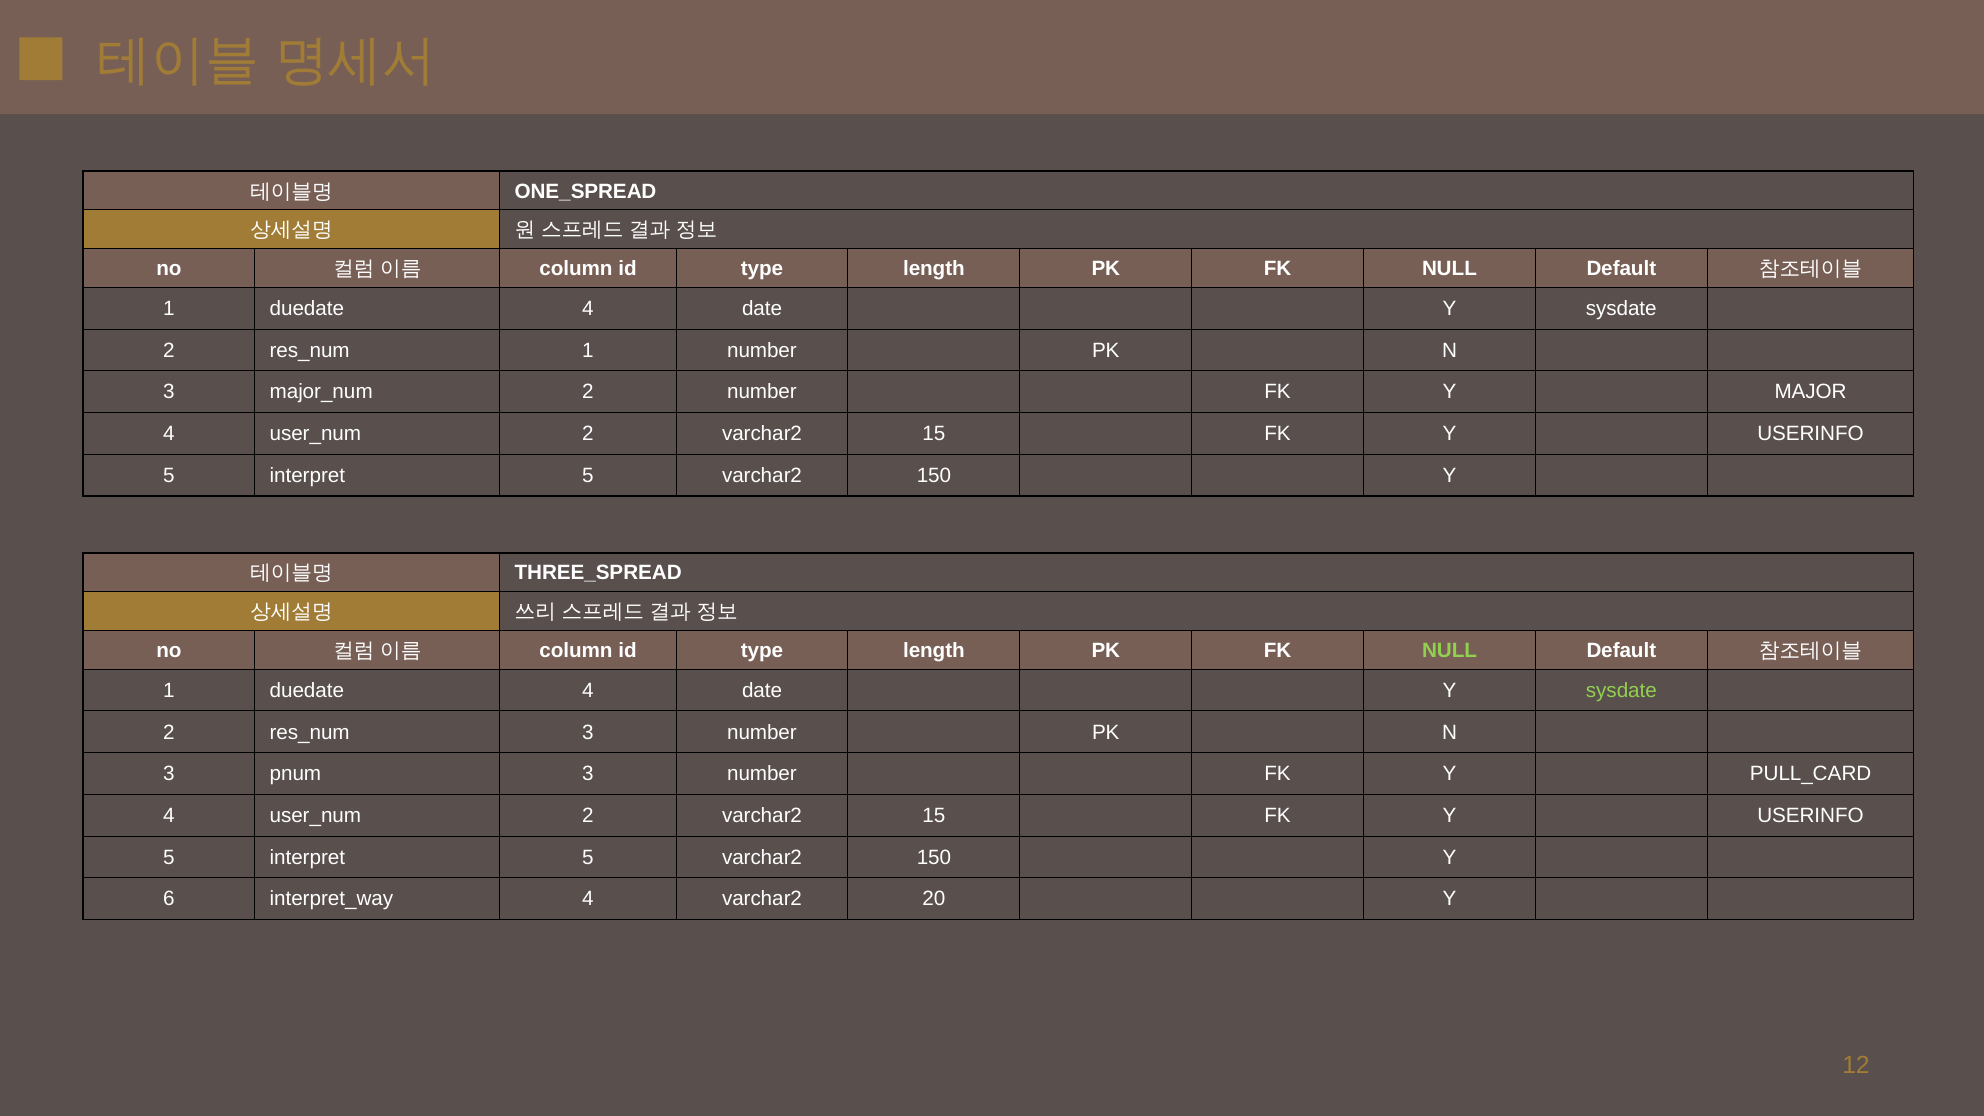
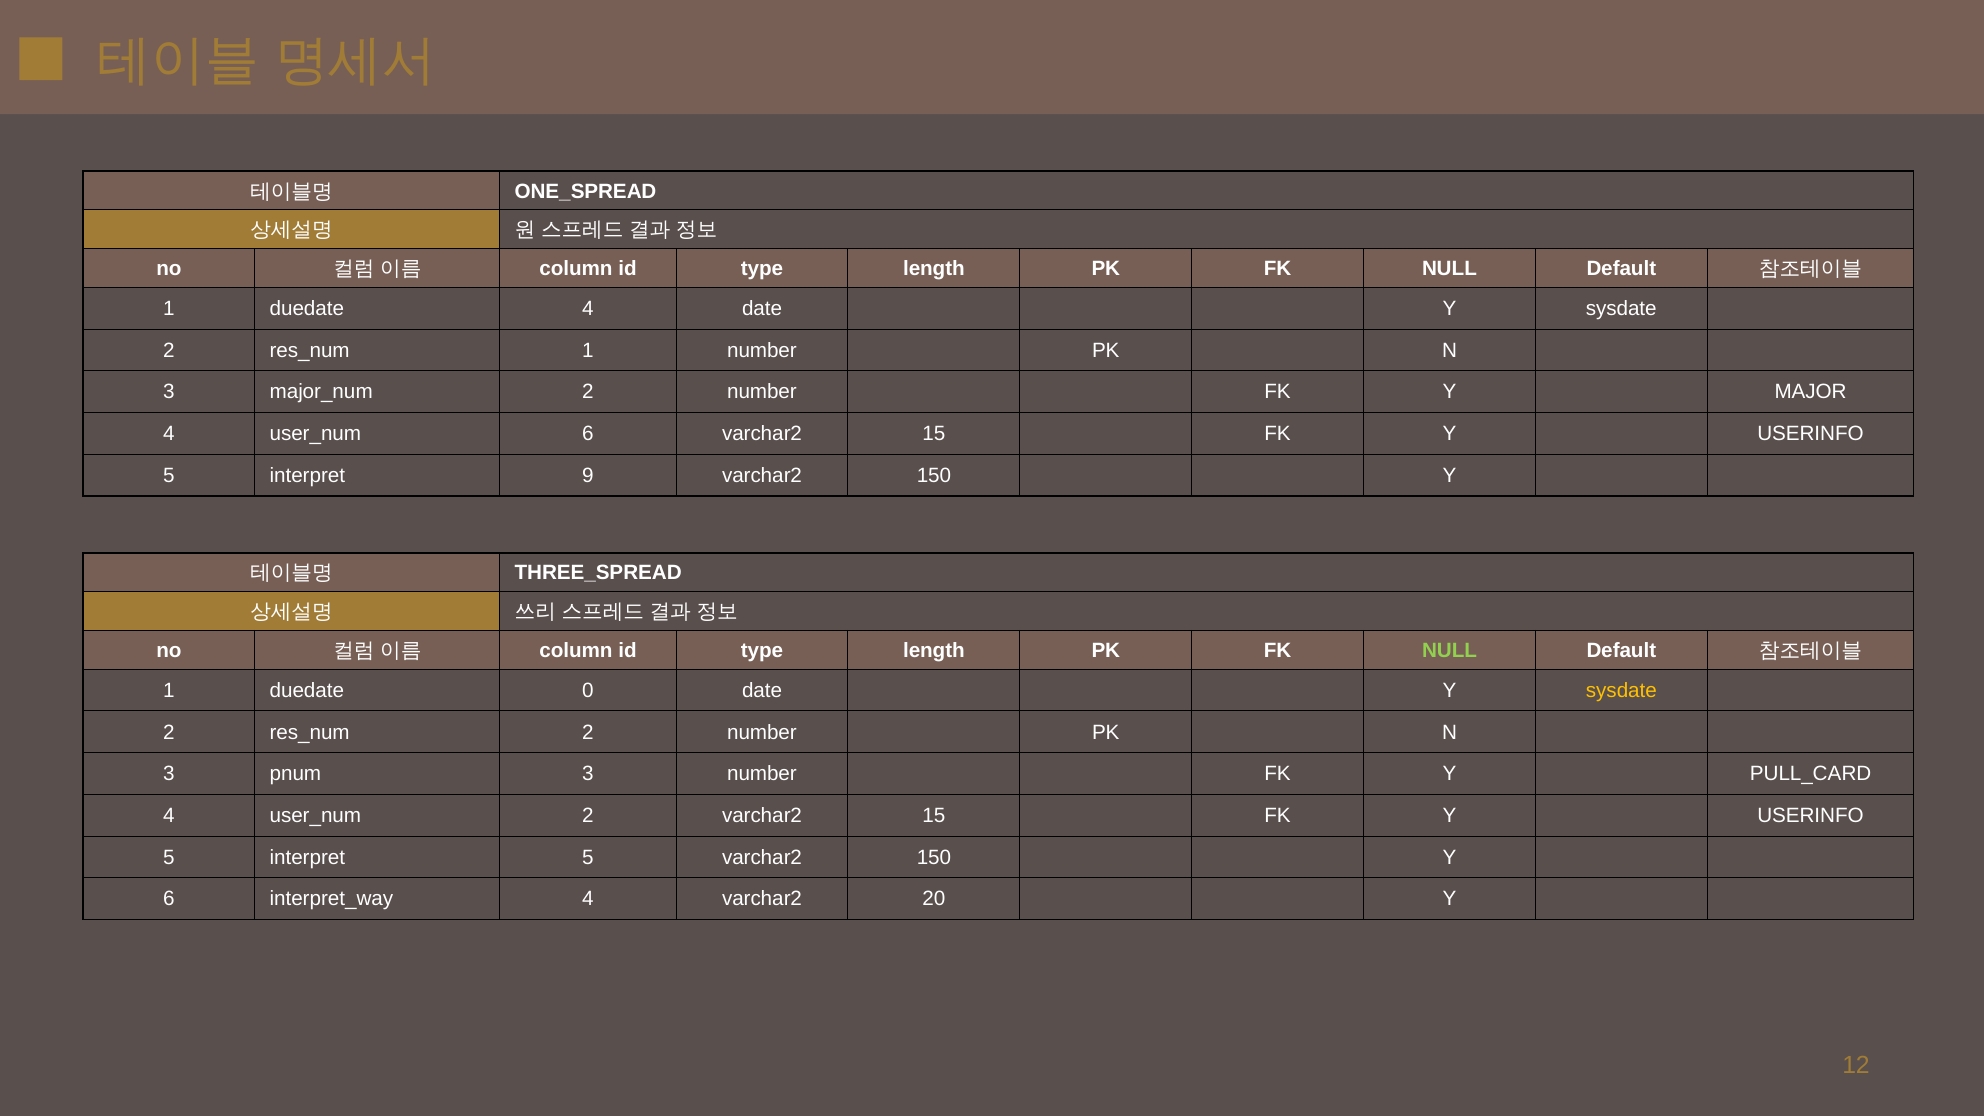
2: 2 -> 6 (588, 434)
5: 5 -> 9 (588, 476)
4: 4 -> 0 (588, 691)
sysdate colour: light green -> yellow (1621, 691)
3: 3 -> 2 (588, 732)
